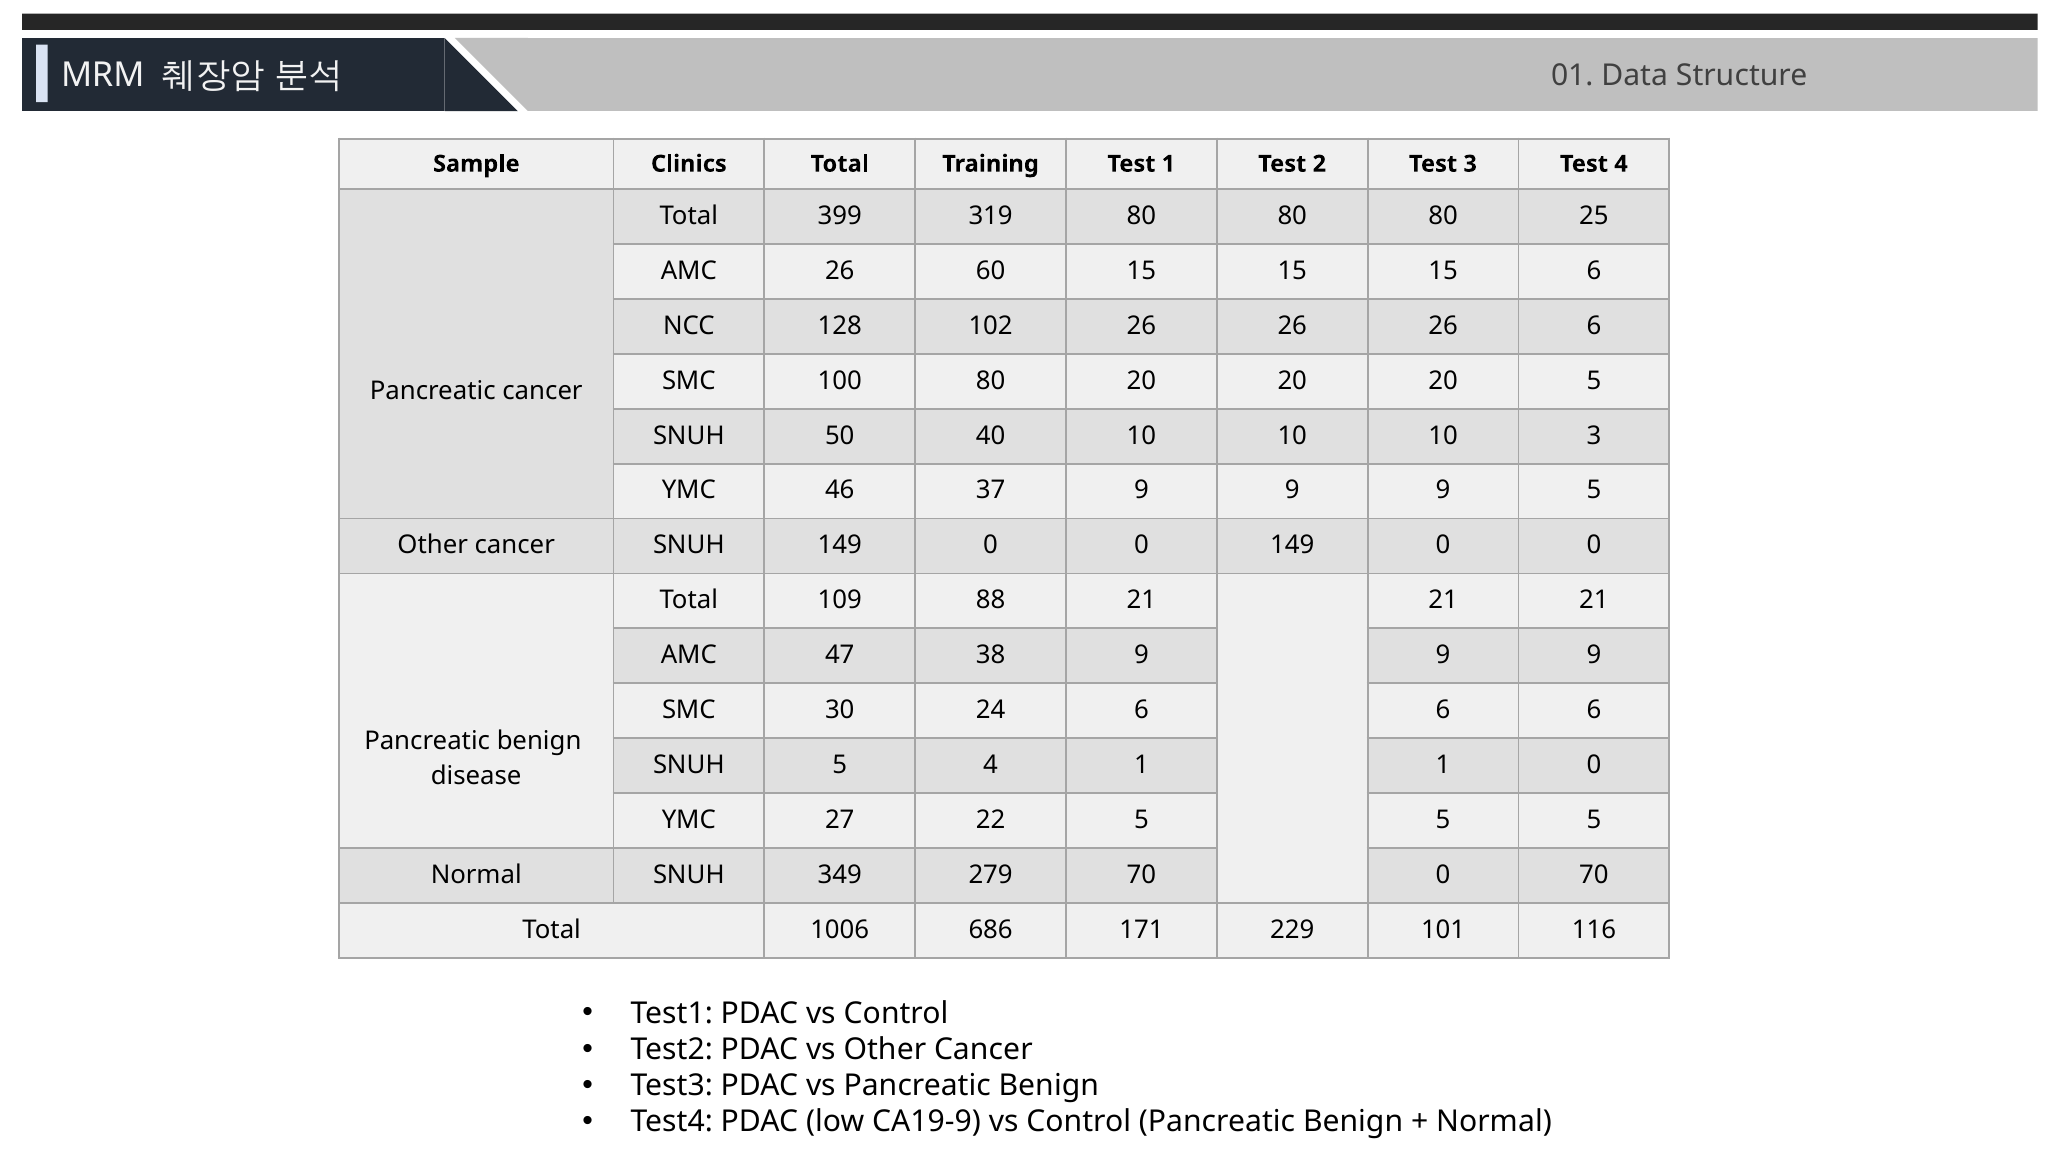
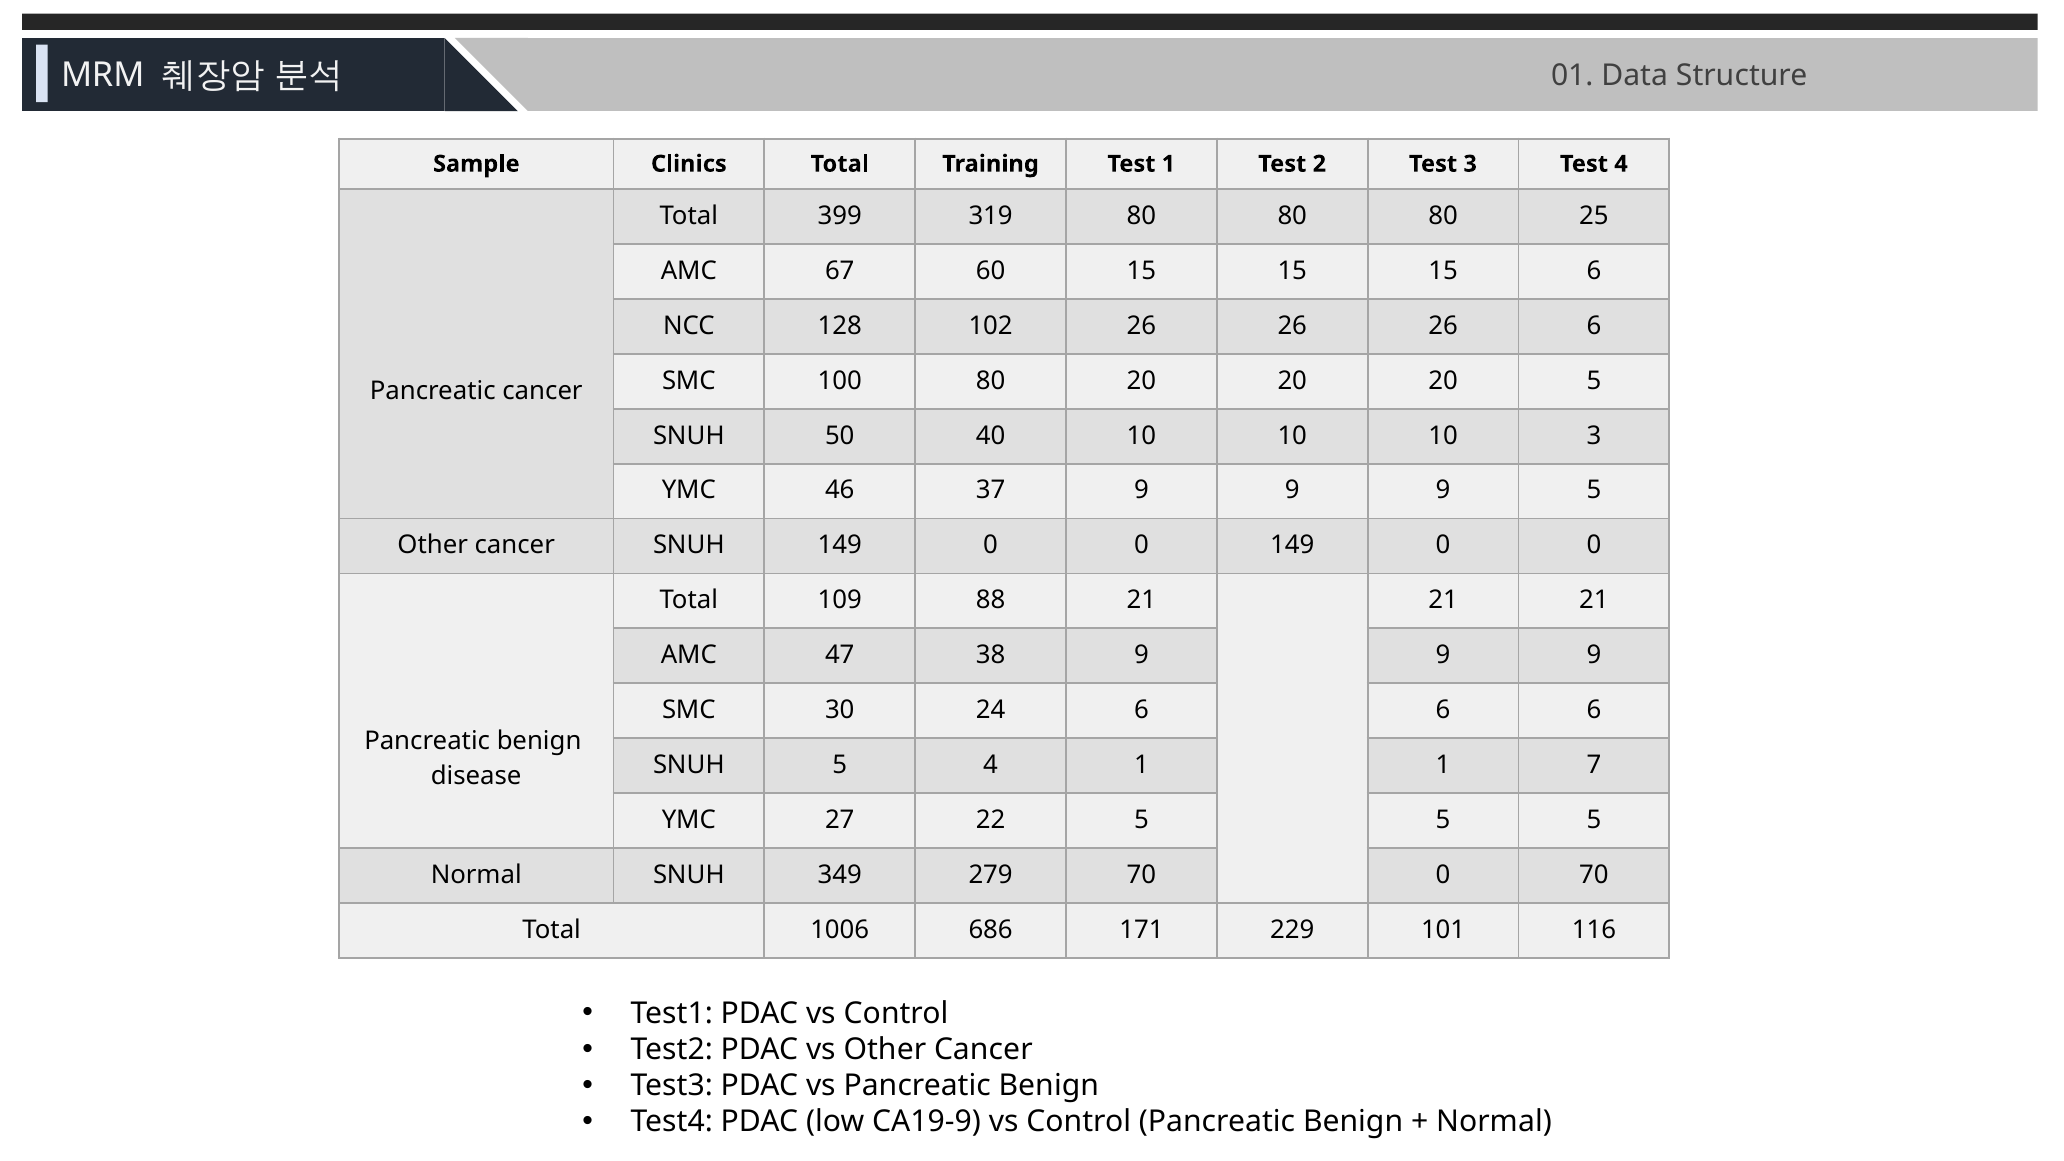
AMC 26: 26 -> 67 (840, 271)
1 0: 0 -> 7 (1594, 765)
